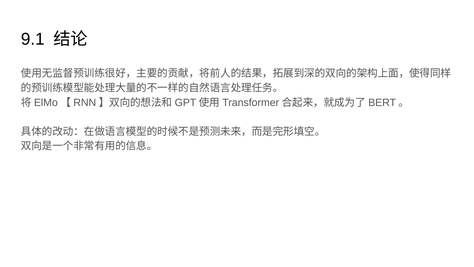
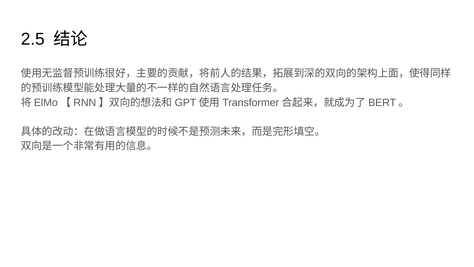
9.1: 9.1 -> 2.5 (33, 39)
